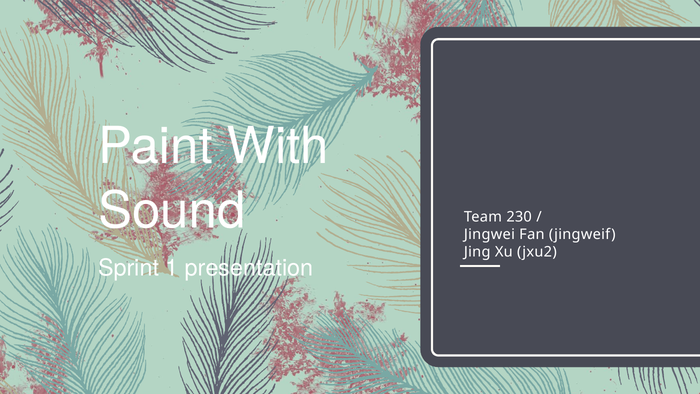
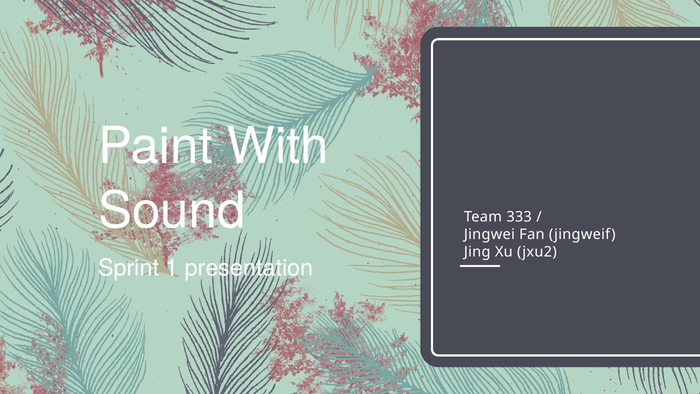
230: 230 -> 333 (519, 217)
